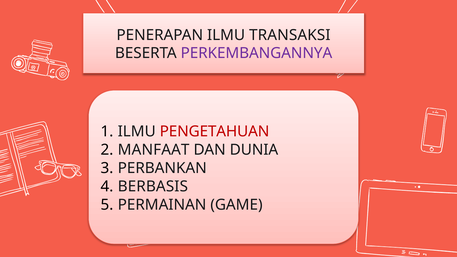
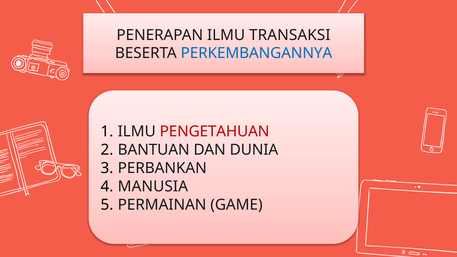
PERKEMBANGANNYA colour: purple -> blue (256, 53)
MANFAAT: MANFAAT -> BANTUAN (154, 150)
BERBASIS: BERBASIS -> MANUSIA (153, 187)
